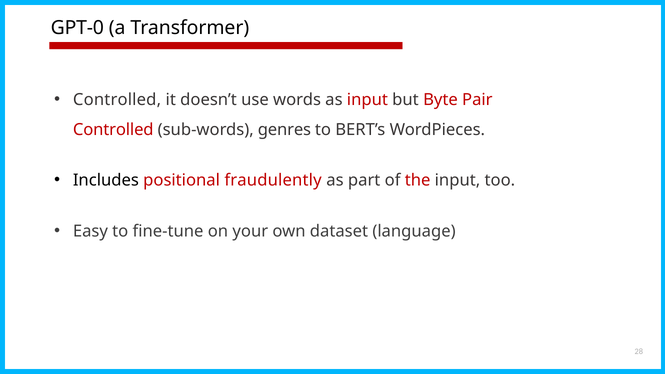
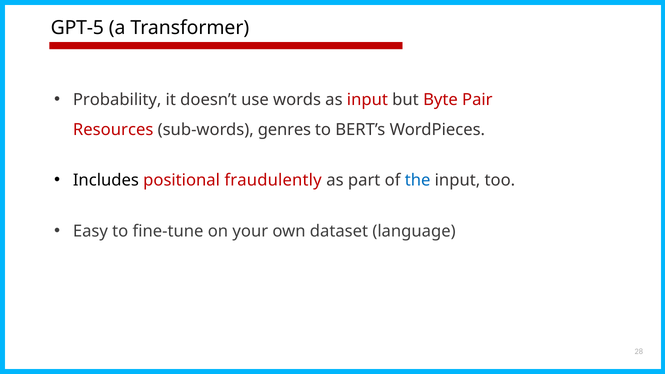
GPT-0: GPT-0 -> GPT-5 (77, 28)
Controlled: Controlled -> Probability (117, 100)
Controlled: Controlled -> Resources (113, 130)
the colour: red -> blue (418, 180)
